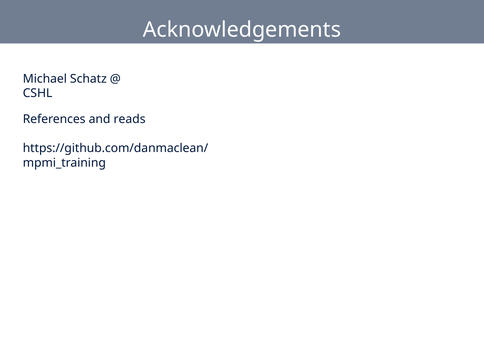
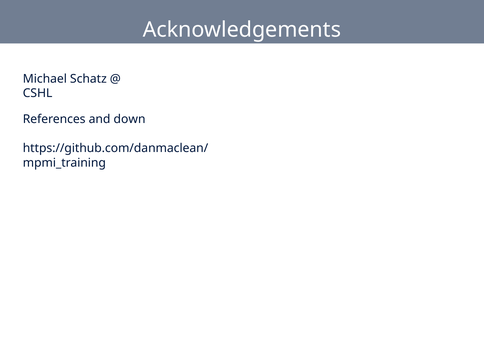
reads: reads -> down (130, 119)
